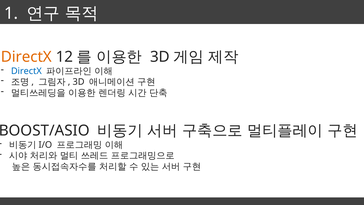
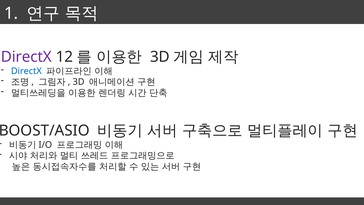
DirectX colour: orange -> purple (26, 57)
